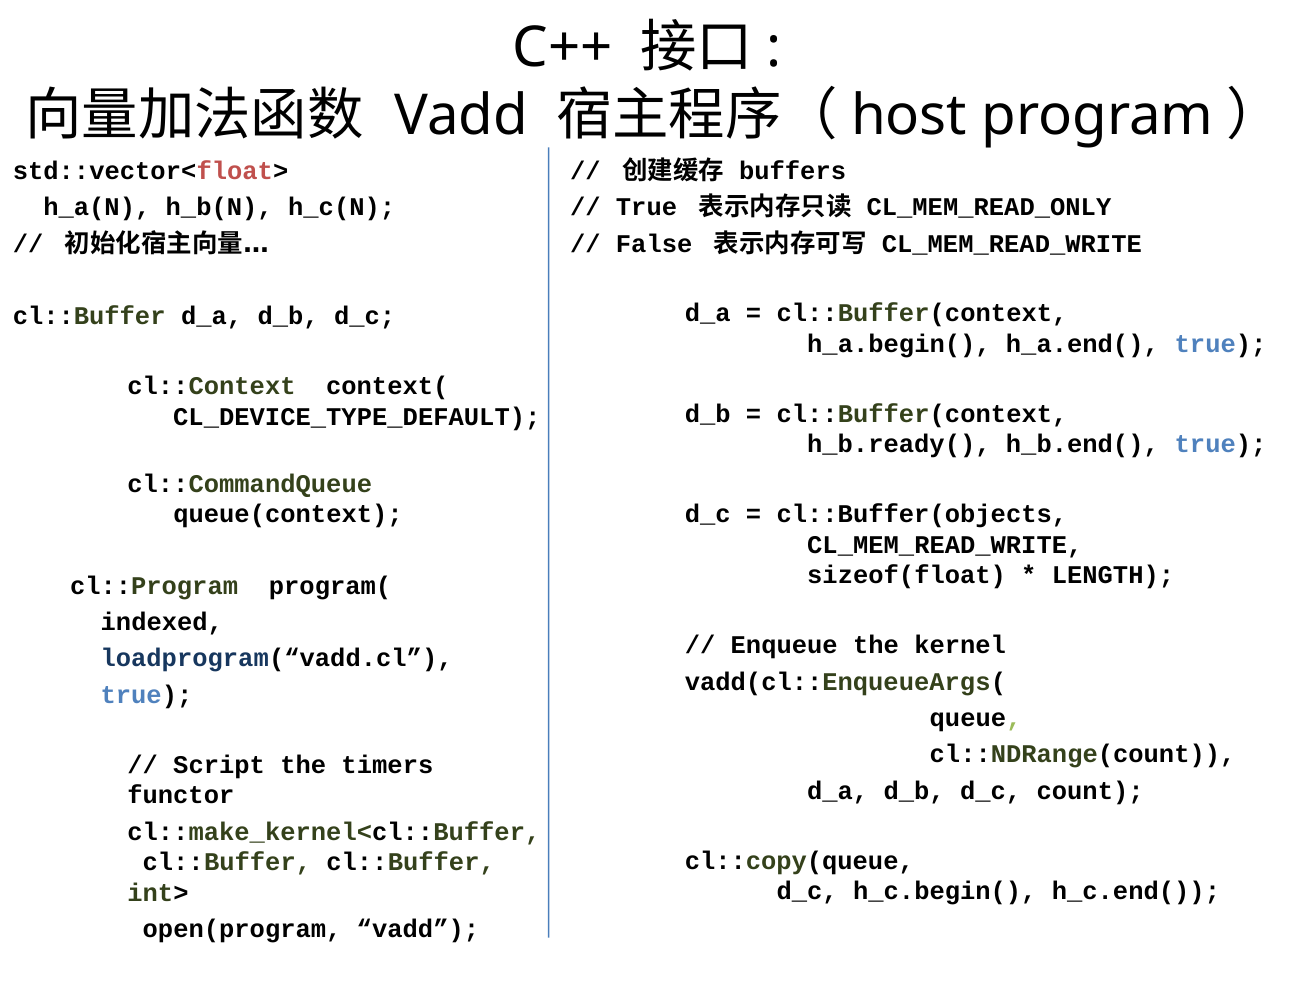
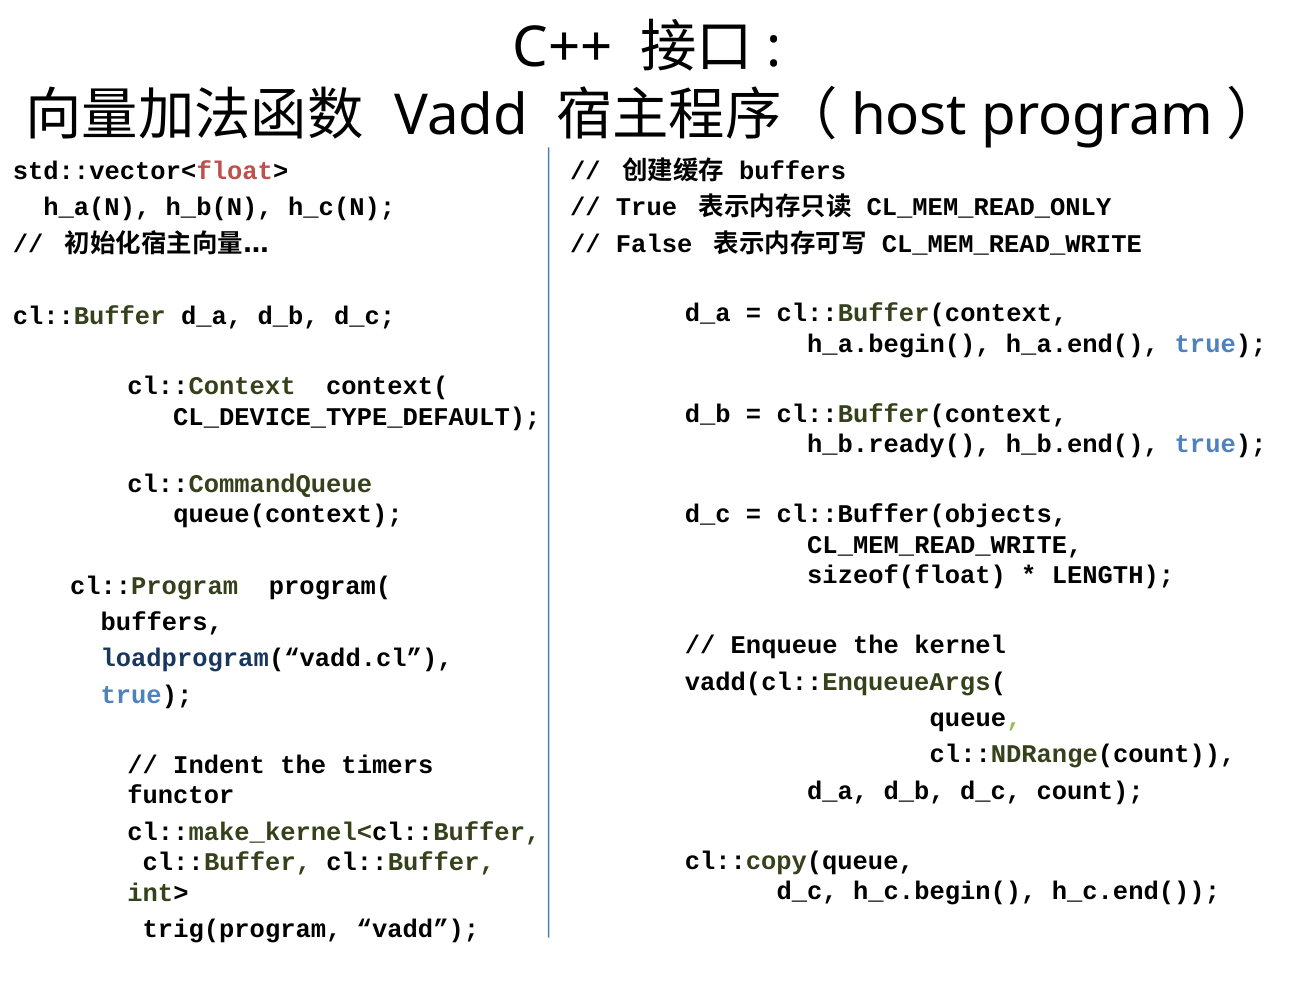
indexed: indexed -> buffers (162, 622)
Script: Script -> Indent (219, 765)
open(program: open(program -> trig(program (242, 929)
